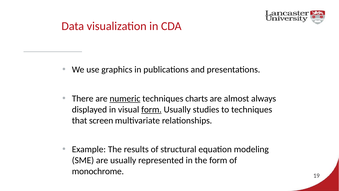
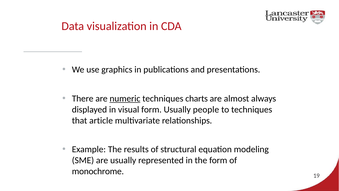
form underline: present -> none (151, 109)
studies: studies -> people (206, 109)
screen: screen -> article (101, 120)
